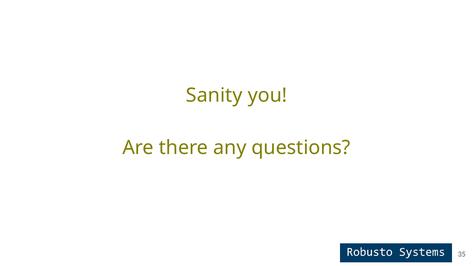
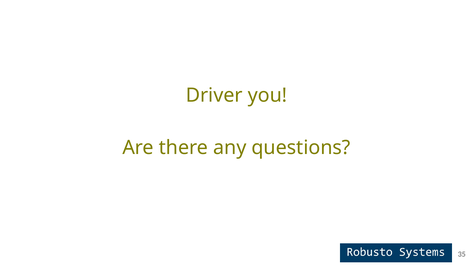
Sanity: Sanity -> Driver (214, 95)
